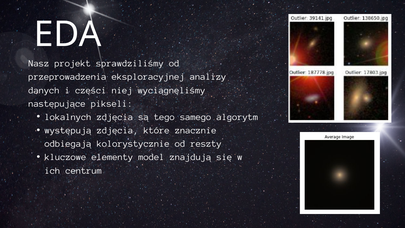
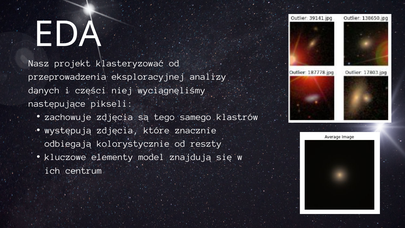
sprawdziliśmy: sprawdziliśmy -> klasteryzować (130, 63)
lokalnych: lokalnych -> zachowuje (68, 117)
algorytm: algorytm -> klastrów (238, 117)
